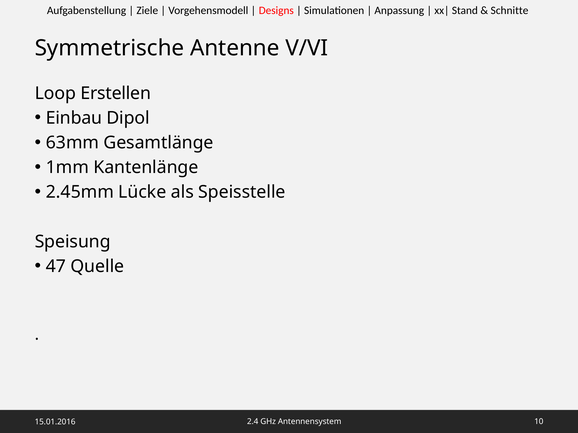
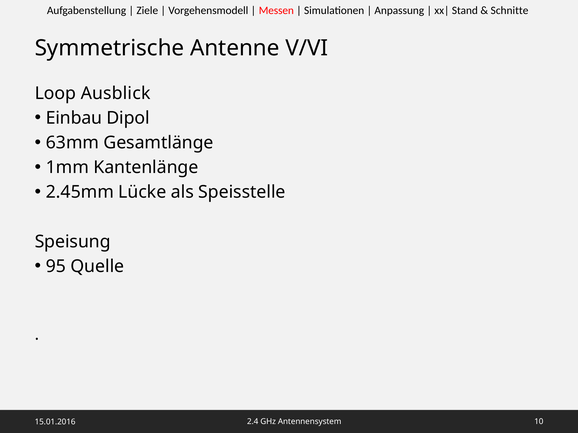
Designs: Designs -> Messen (276, 10)
Erstellen: Erstellen -> Ausblick (116, 94)
47: 47 -> 95 (56, 267)
